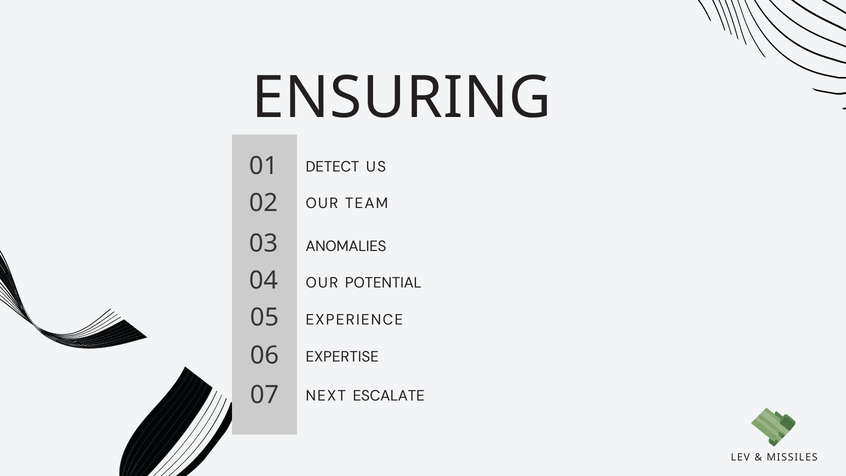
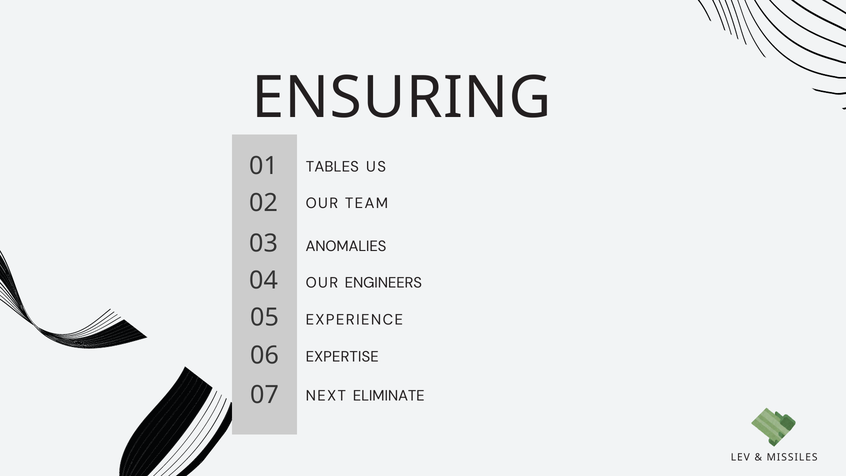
DETECT: DETECT -> TABLES (332, 167)
POTENTIAL: POTENTIAL -> ENGINEERS (383, 283)
ESCALATE: ESCALATE -> ELIMINATE (389, 396)
